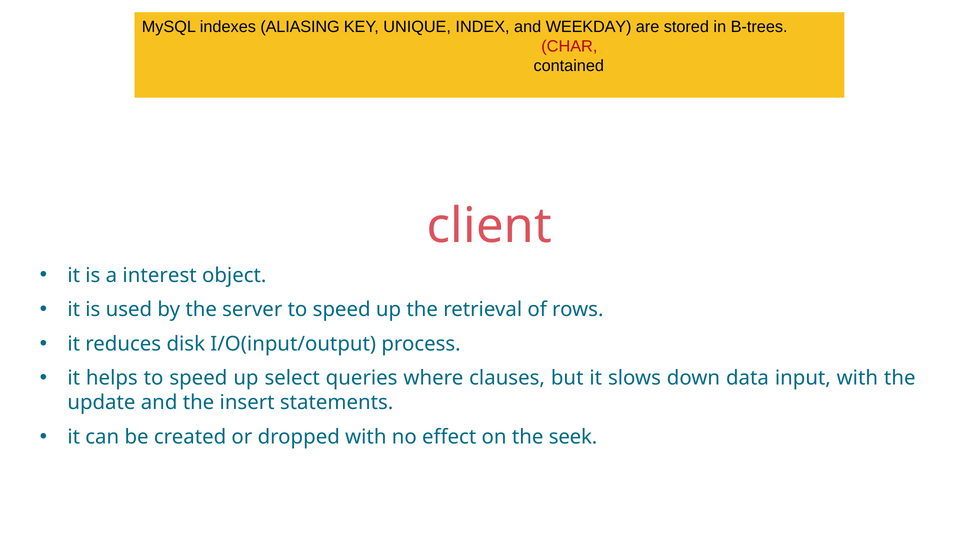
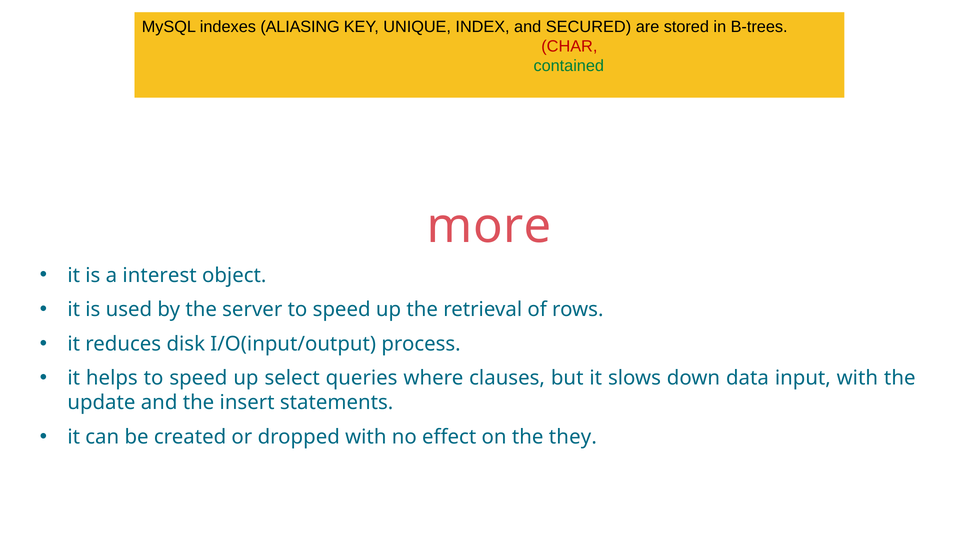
WEEKDAY: WEEKDAY -> SECURED (589, 27)
contained colour: black -> green (569, 66)
client: client -> more (489, 226)
seek: seek -> they (573, 437)
